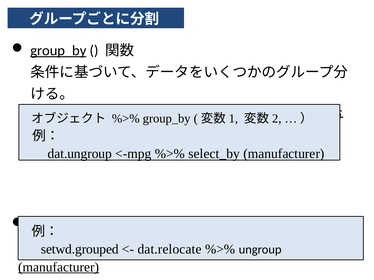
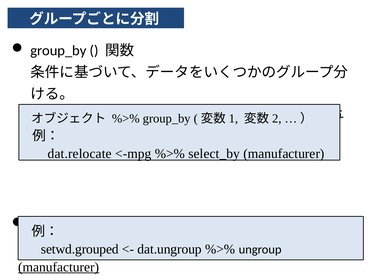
group_by underline: present -> none (58, 51)
dat.ungroup: dat.ungroup -> dat.relocate (80, 154)
dat.relocate: dat.relocate -> dat.ungroup (170, 250)
